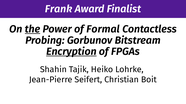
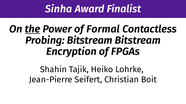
Frank: Frank -> Sinha (59, 9)
Probing Gorbunov: Gorbunov -> Bitstream (90, 41)
Encryption underline: present -> none (71, 52)
